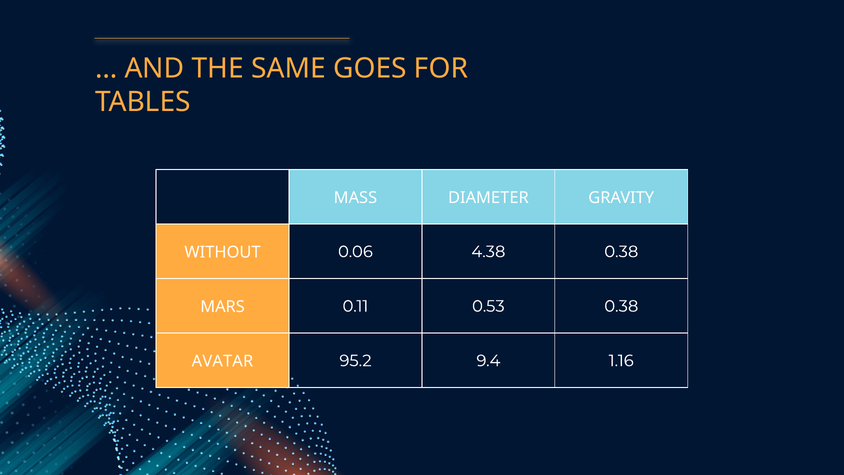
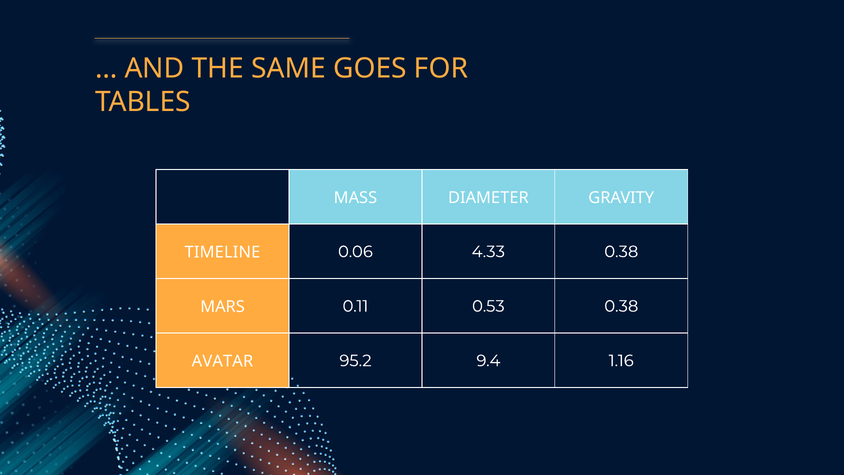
WITHOUT: WITHOUT -> TIMELINE (222, 252)
4.38: 4.38 -> 4.33 (488, 252)
